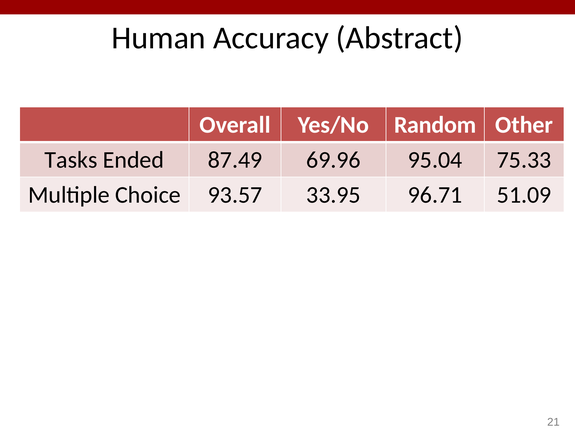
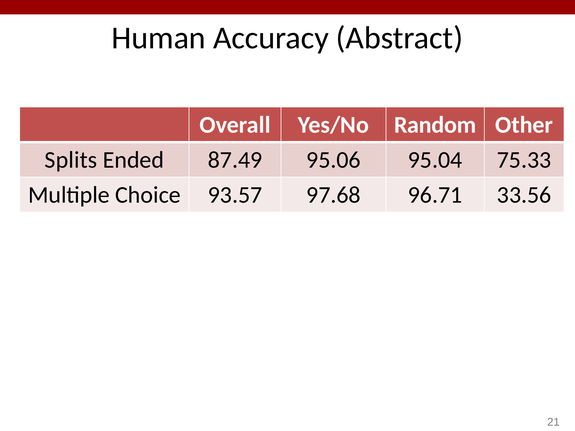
Tasks: Tasks -> Splits (71, 160)
69.96: 69.96 -> 95.06 (333, 160)
33.95: 33.95 -> 97.68 (333, 195)
51.09: 51.09 -> 33.56 (524, 195)
